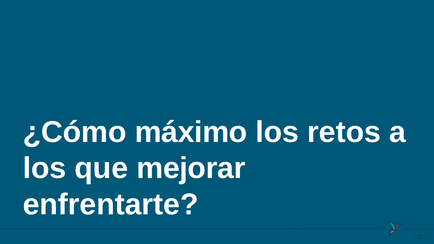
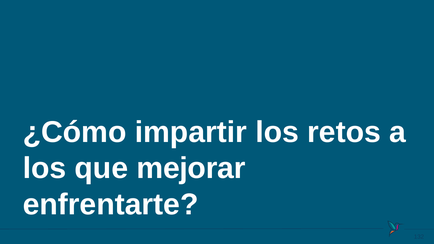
máximo: máximo -> impartir (191, 132)
